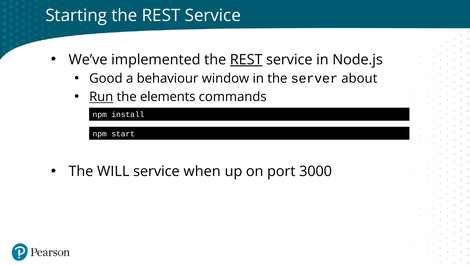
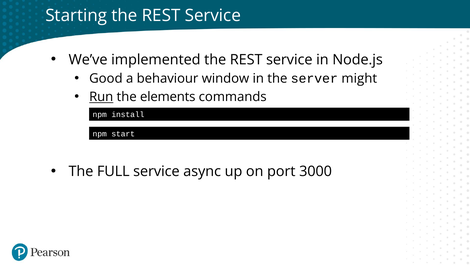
REST underline: present -> none (246, 59)
about: about -> might (359, 78)
WILL: WILL -> FULL (113, 171)
when: when -> async (202, 171)
